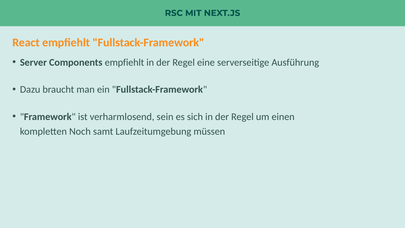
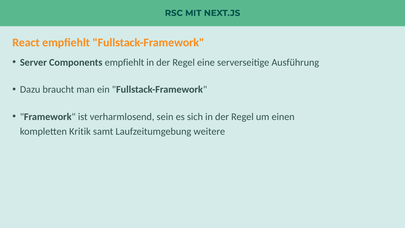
Noch: Noch -> Kritik (80, 131)
müssen: müssen -> weitere (209, 131)
